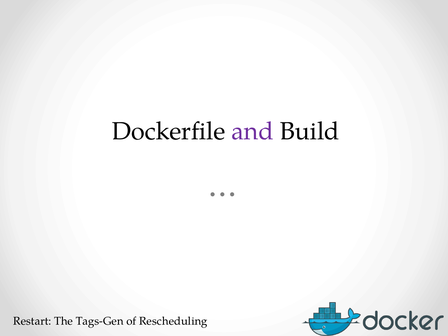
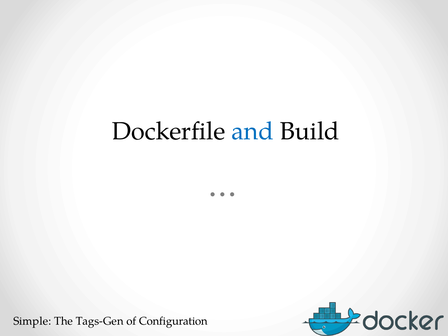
and colour: purple -> blue (253, 131)
Restart: Restart -> Simple (32, 321)
Rescheduling: Rescheduling -> Configuration (173, 321)
